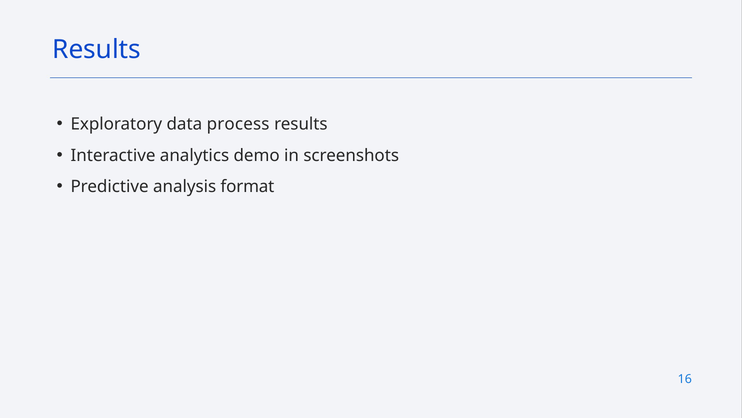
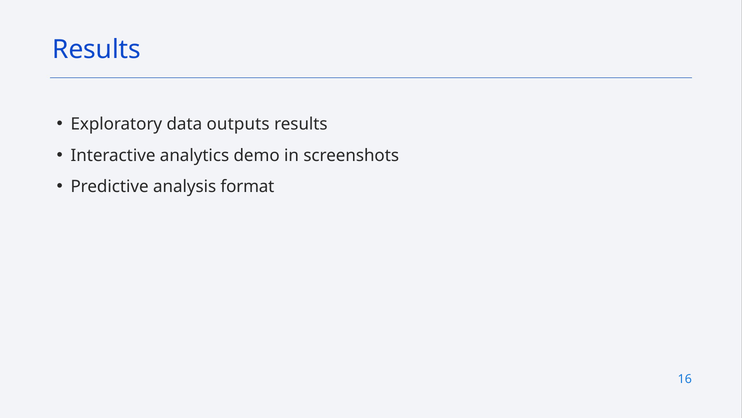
process: process -> outputs (238, 124)
